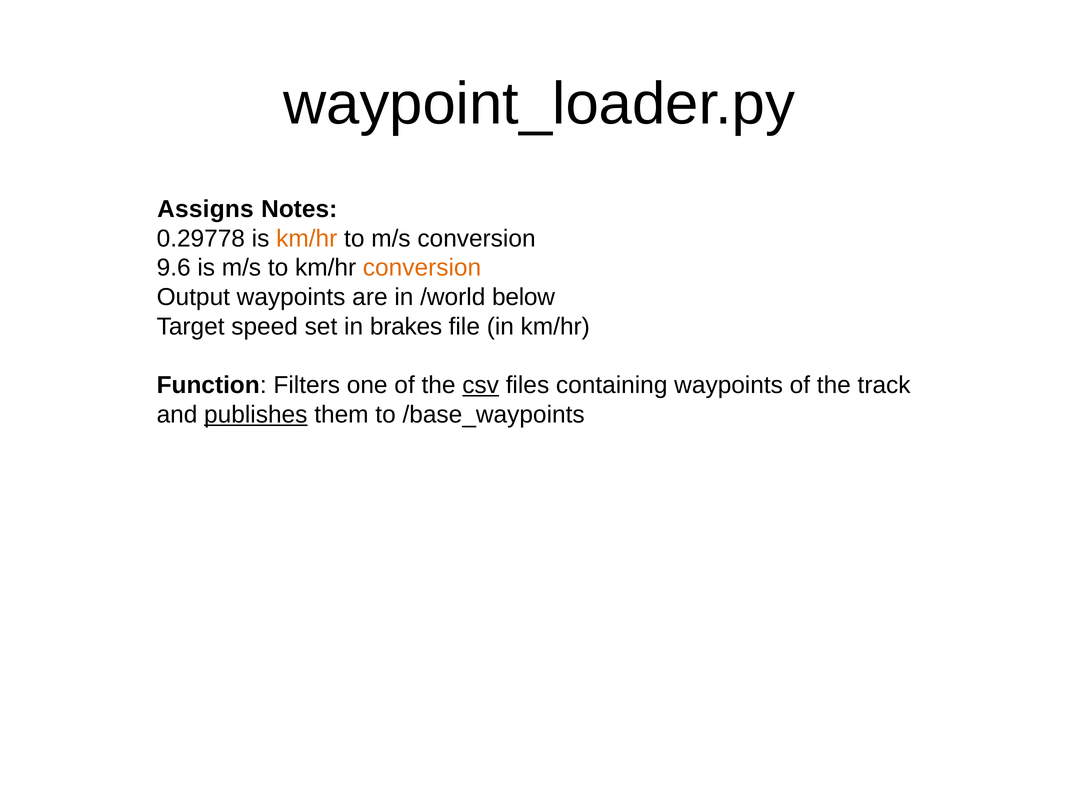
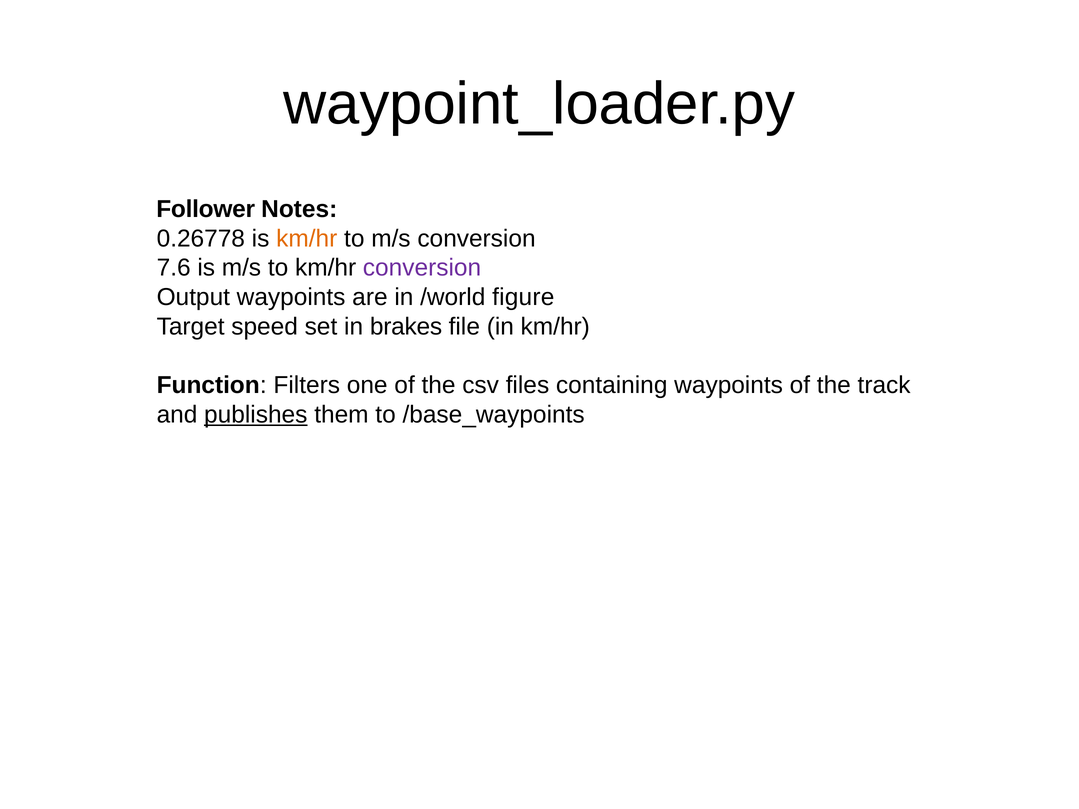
Assigns: Assigns -> Follower (206, 209)
0.29778: 0.29778 -> 0.26778 (201, 239)
9.6: 9.6 -> 7.6 (174, 268)
conversion colour: orange -> purple (422, 268)
below: below -> figure (523, 297)
csv underline: present -> none (481, 385)
